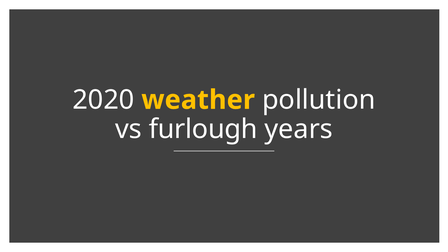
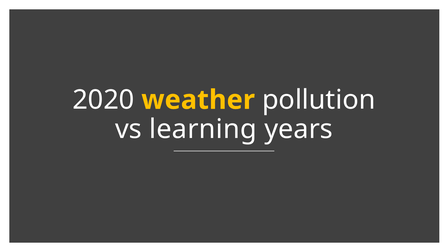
furlough: furlough -> learning (203, 129)
